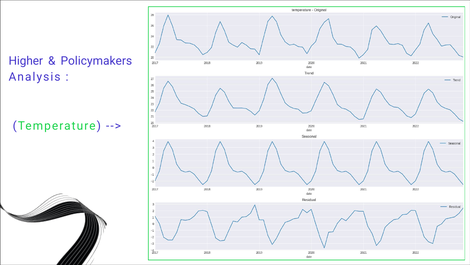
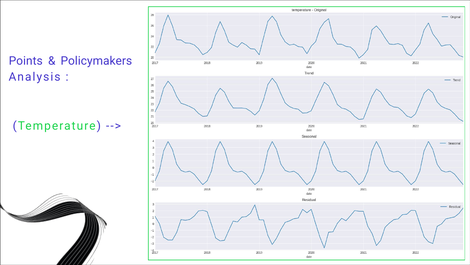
Higher: Higher -> Points (26, 61)
